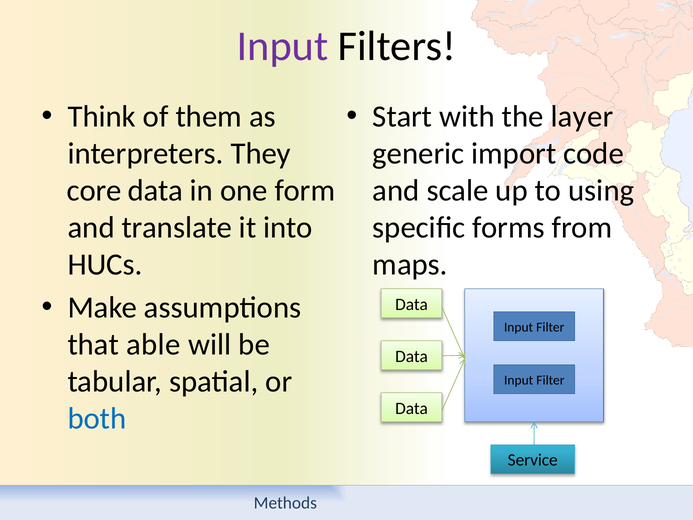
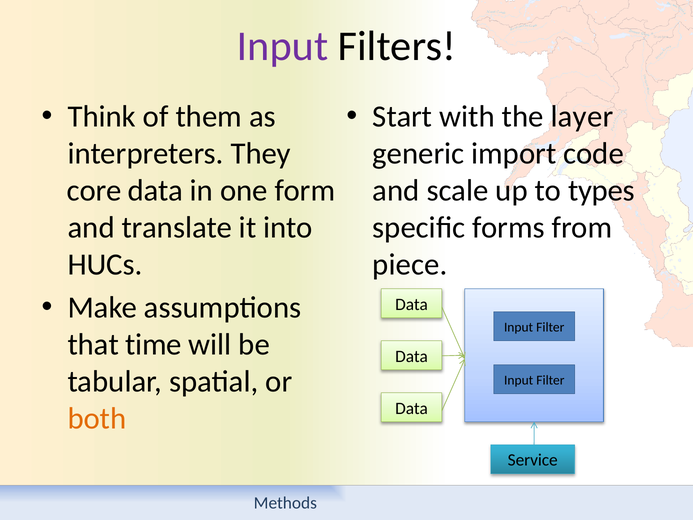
using: using -> types (601, 190)
maps: maps -> piece (410, 264)
able: able -> time (154, 344)
both colour: blue -> orange (97, 418)
